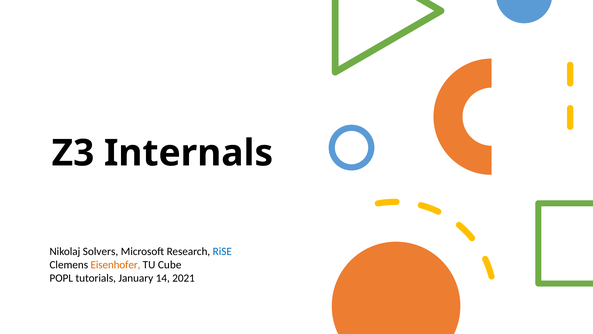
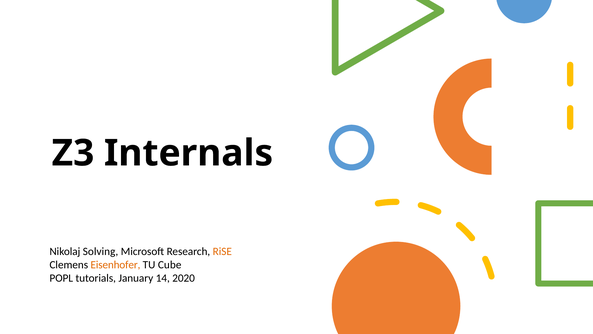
Solvers: Solvers -> Solving (101, 251)
RiSE colour: blue -> orange (222, 251)
2021: 2021 -> 2020 (184, 278)
